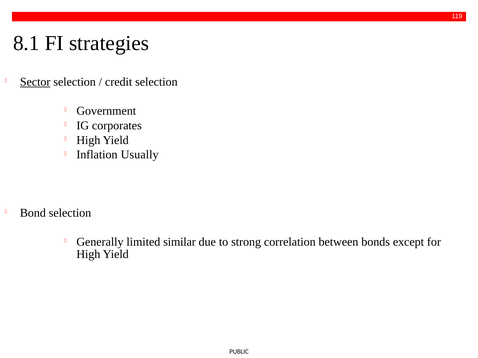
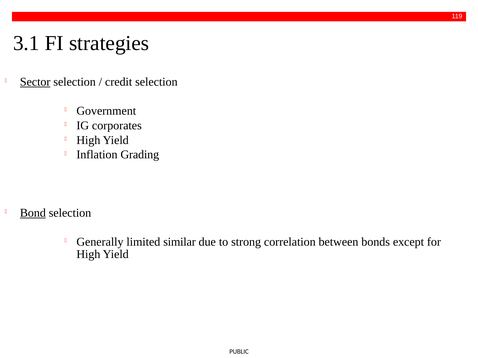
8.1: 8.1 -> 3.1 (26, 43)
Usually: Usually -> Grading (140, 155)
Bond underline: none -> present (33, 213)
